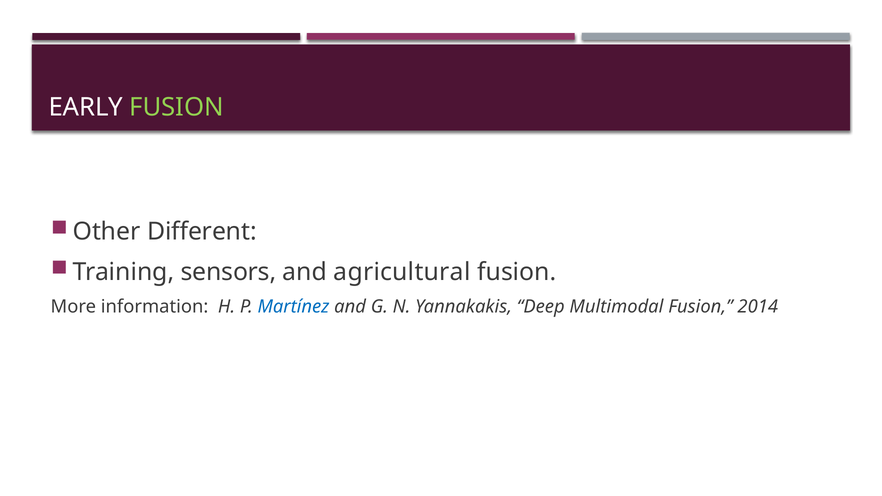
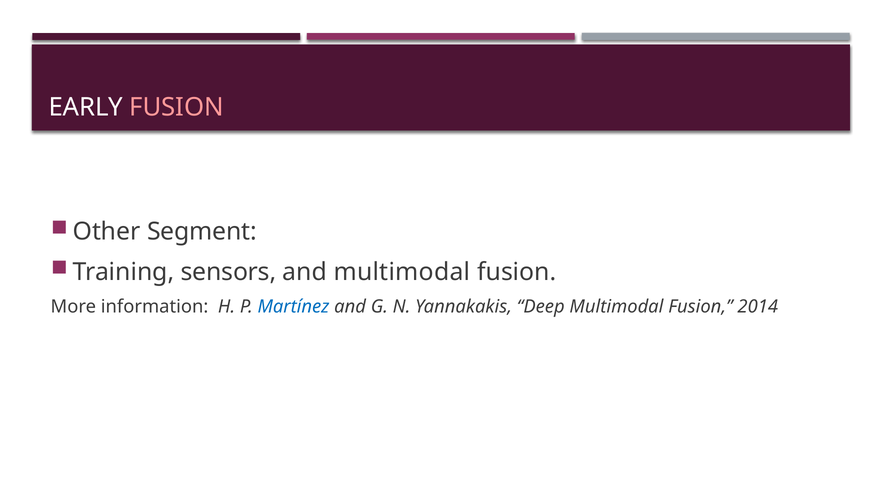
FUSION colour: light green -> pink (176, 107)
Different: Different -> Segment (202, 232)
and agricultural: agricultural -> multimodal (402, 272)
